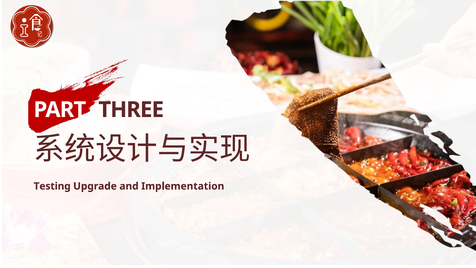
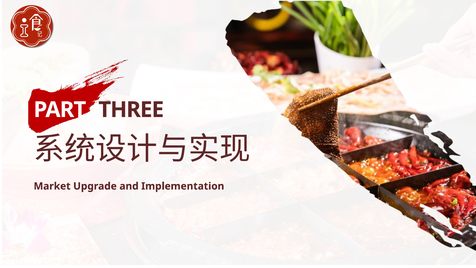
Testing: Testing -> Market (52, 186)
